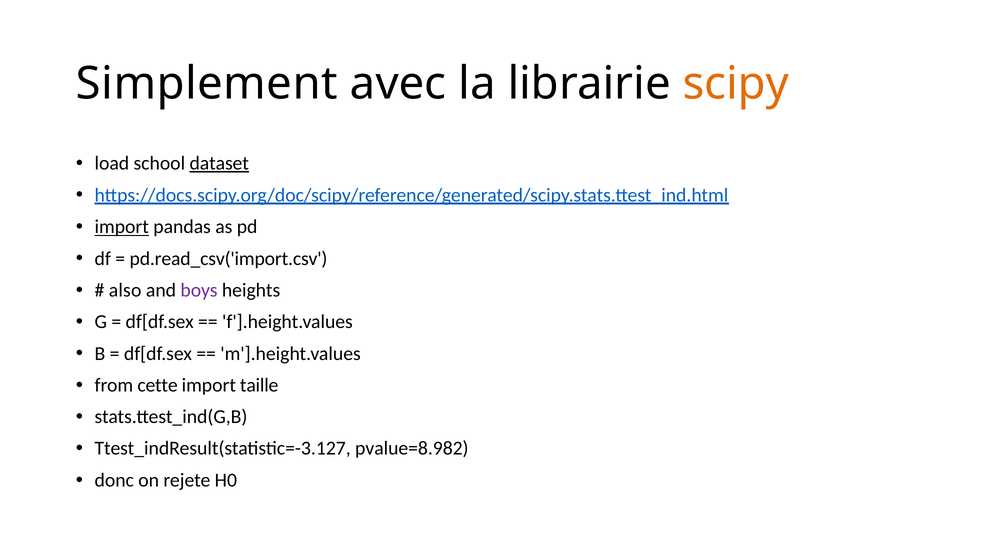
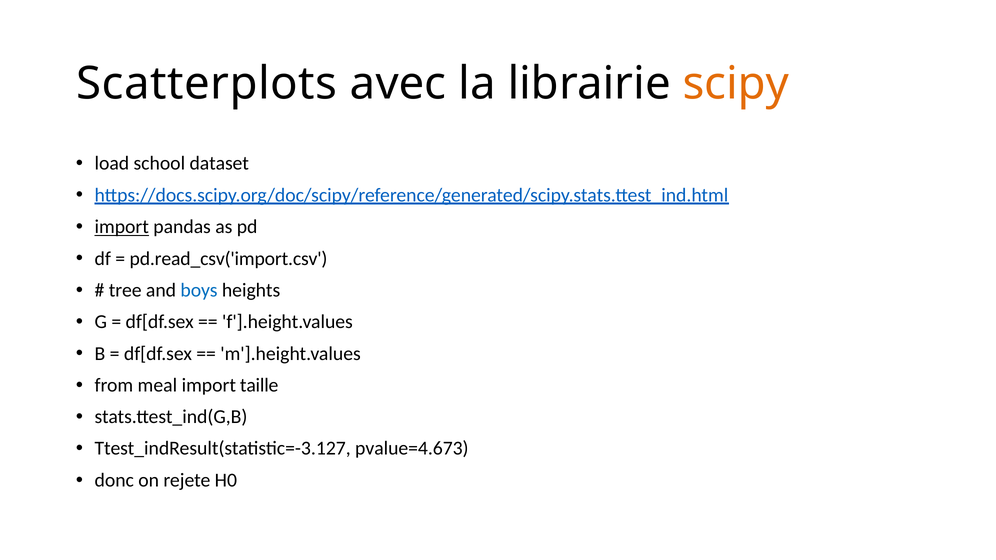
Simplement: Simplement -> Scatterplots (207, 84)
dataset underline: present -> none (219, 163)
also: also -> tree (125, 290)
boys colour: purple -> blue (199, 290)
cette: cette -> meal (157, 385)
pvalue=8.982: pvalue=8.982 -> pvalue=4.673 (412, 449)
